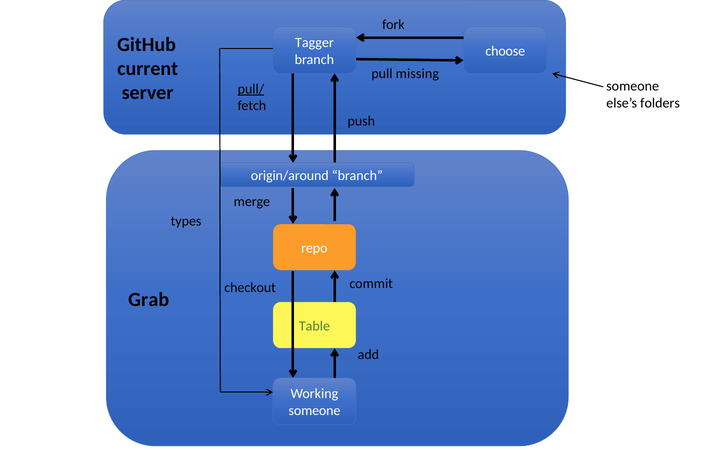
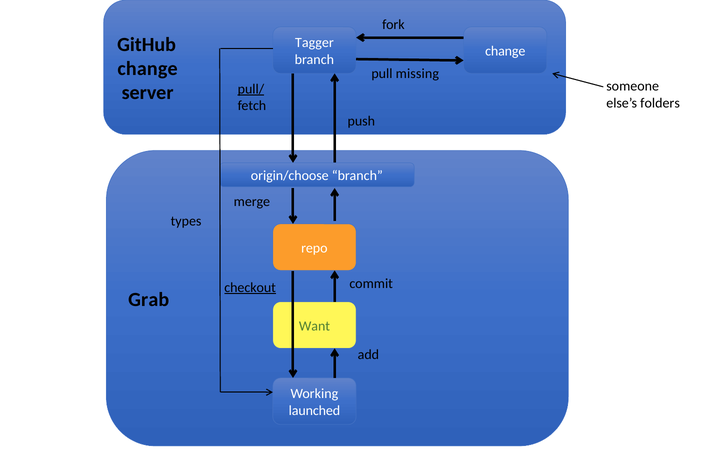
choose: choose -> change (505, 51)
current: current -> change (148, 69)
origin/around: origin/around -> origin/choose (290, 176)
checkout underline: none -> present (250, 287)
Table: Table -> Want (314, 326)
someone: someone -> launched (314, 411)
